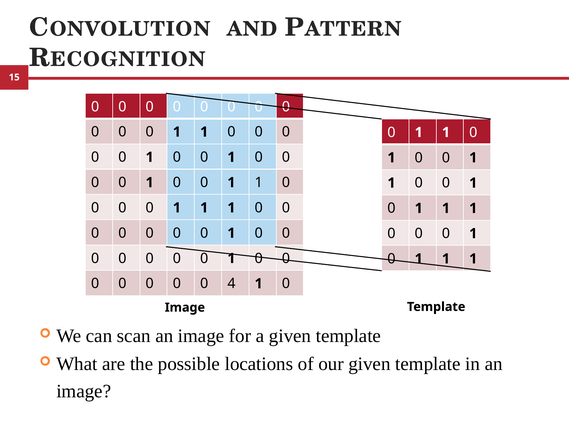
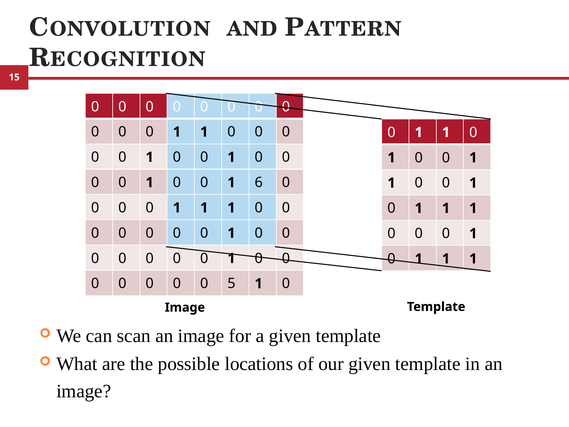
1: 1 -> 6 (259, 182)
4: 4 -> 5 (231, 283)
